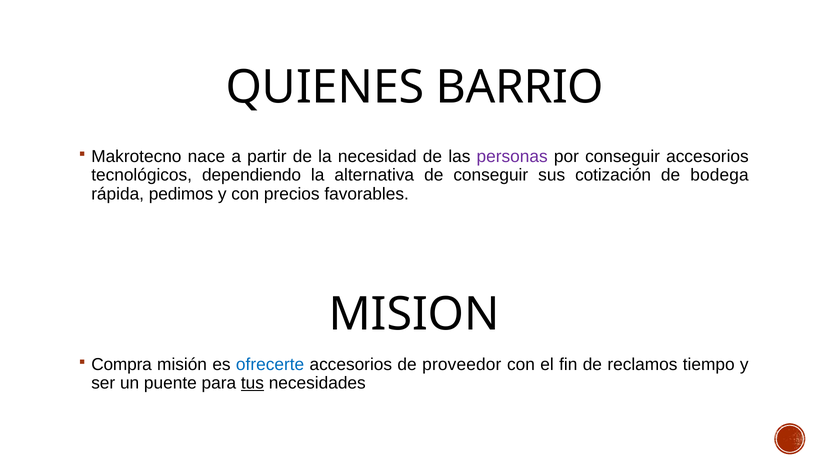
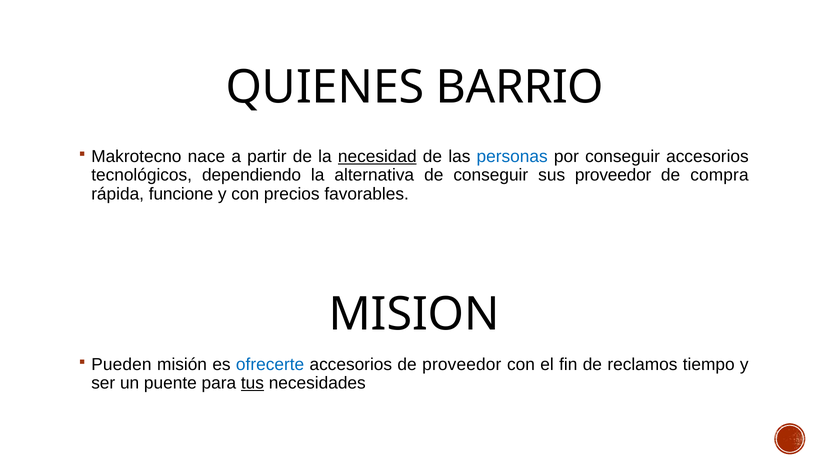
necesidad underline: none -> present (377, 156)
personas colour: purple -> blue (512, 156)
sus cotización: cotización -> proveedor (613, 175)
bodega: bodega -> compra (719, 175)
pedimos: pedimos -> funcione (181, 194)
Compra: Compra -> Pueden (121, 364)
